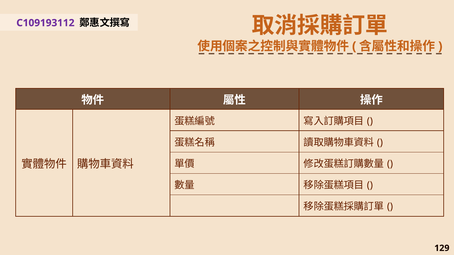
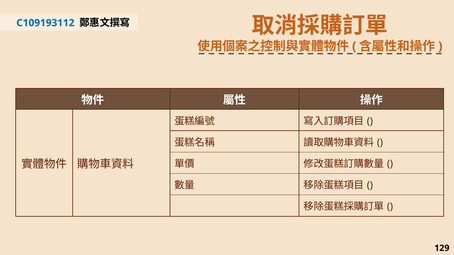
C109193112 colour: purple -> blue (45, 23)
